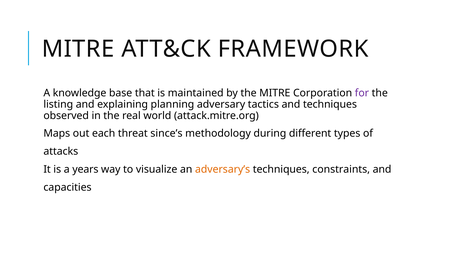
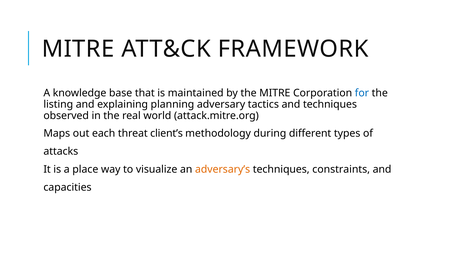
for colour: purple -> blue (362, 93)
since’s: since’s -> client’s (167, 133)
years: years -> place (85, 169)
